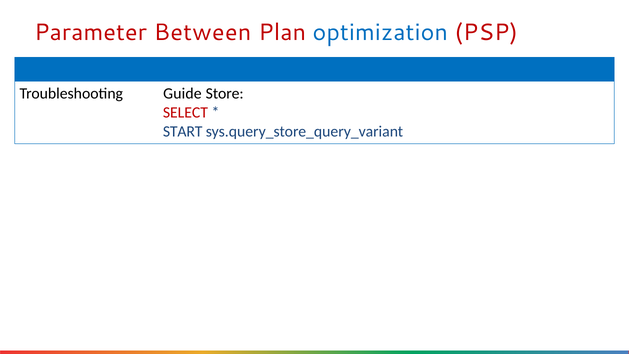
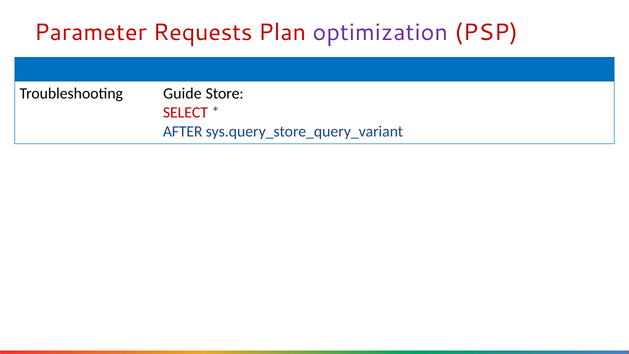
Between: Between -> Requests (203, 33)
optimization colour: blue -> purple (380, 33)
START: START -> AFTER (183, 132)
